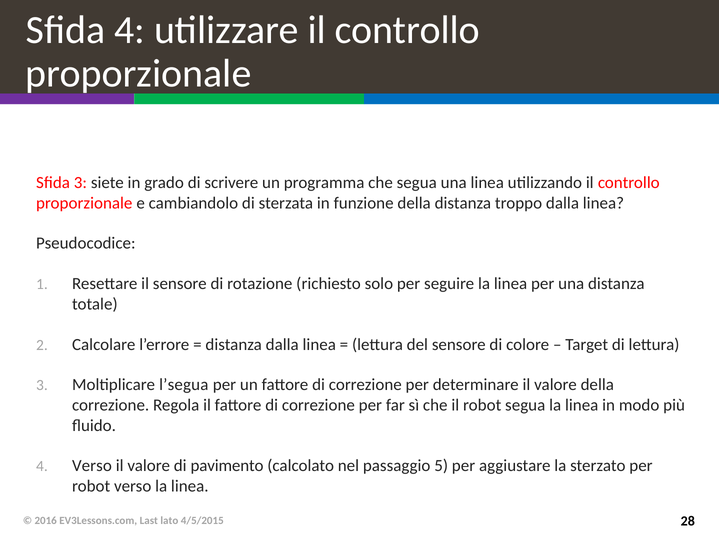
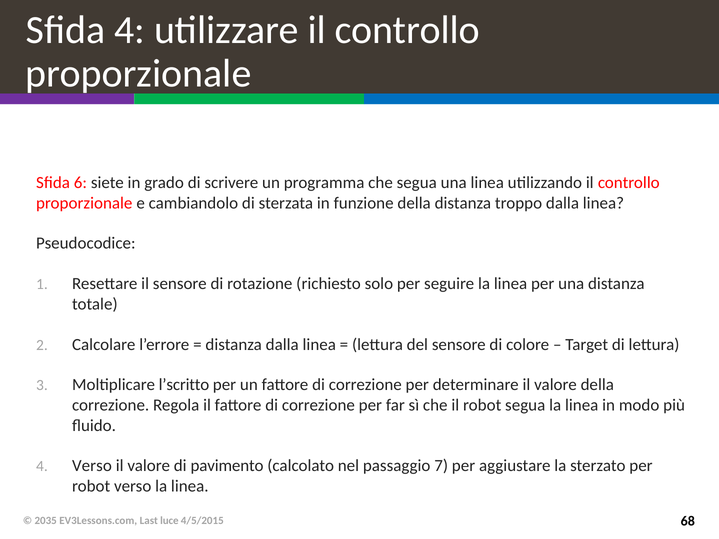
Sfida 3: 3 -> 6 (80, 183)
l’segua: l’segua -> l’scritto (184, 385)
5: 5 -> 7 (441, 466)
2016: 2016 -> 2035 (46, 521)
lato: lato -> luce (169, 521)
28: 28 -> 68 (688, 521)
